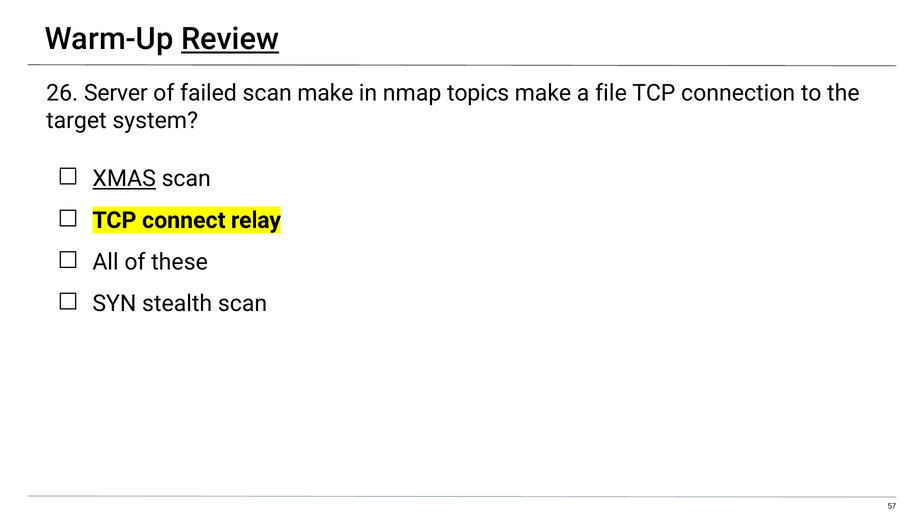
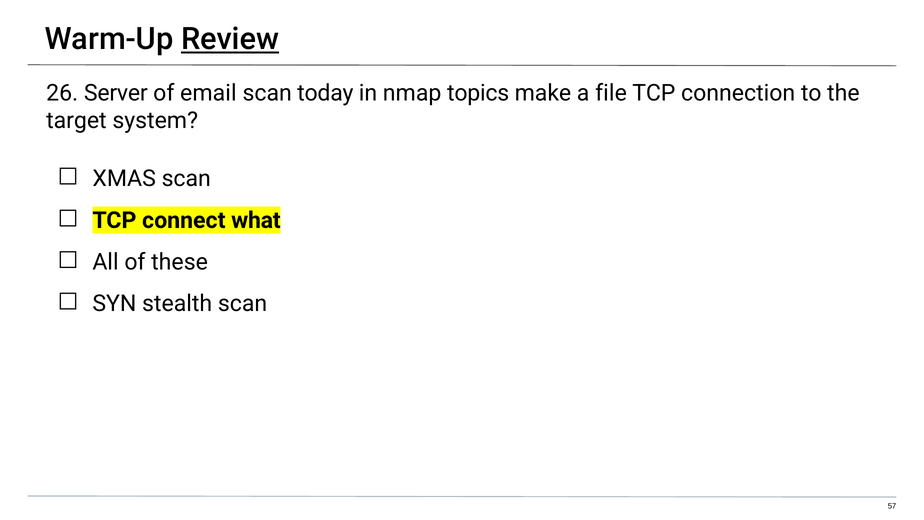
failed: failed -> email (208, 93)
scan make: make -> today (325, 93)
XMAS underline: present -> none (124, 179)
relay: relay -> what (256, 220)
